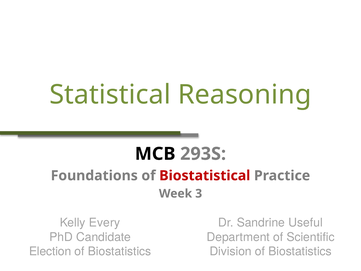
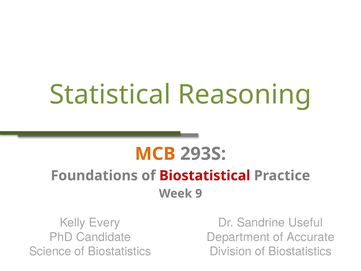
MCB colour: black -> orange (155, 154)
3: 3 -> 9 (199, 193)
Scientific: Scientific -> Accurate (311, 237)
Election: Election -> Science (50, 251)
